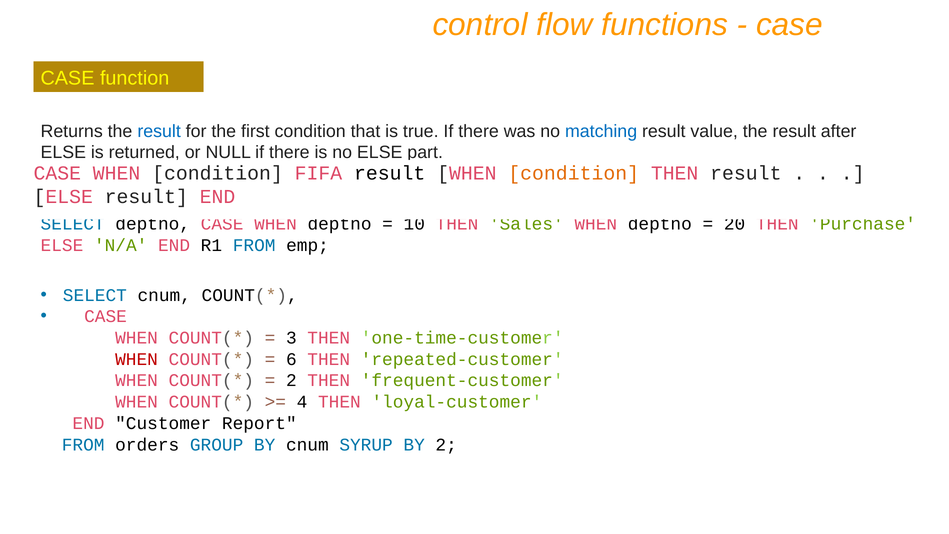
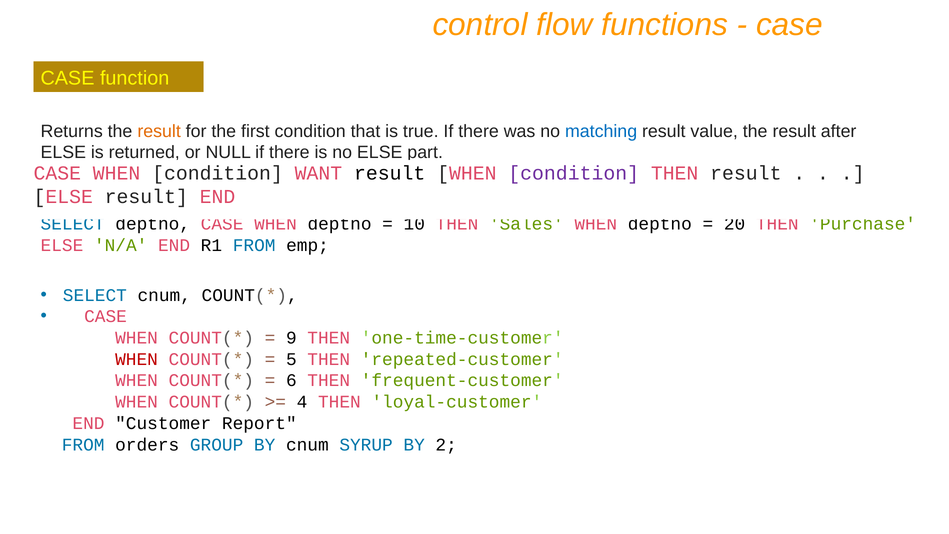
result colour: blue -> orange (159, 131)
FIFA: FIFA -> WANT (318, 173)
condition colour: orange -> purple (574, 173)
3: 3 -> 9 (291, 338)
6: 6 -> 5 (291, 359)
2: 2 -> 6 (291, 380)
